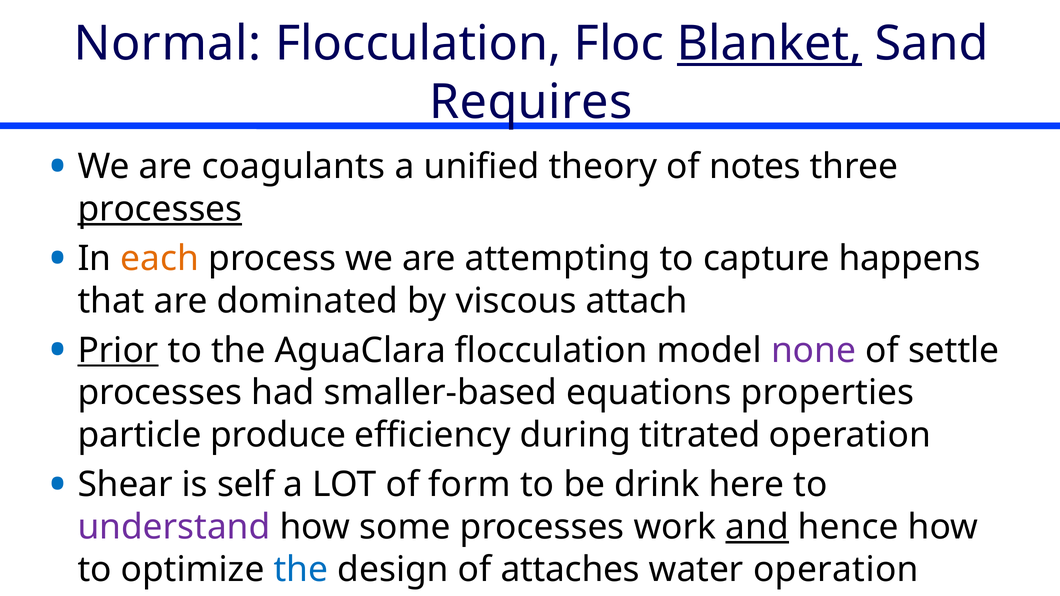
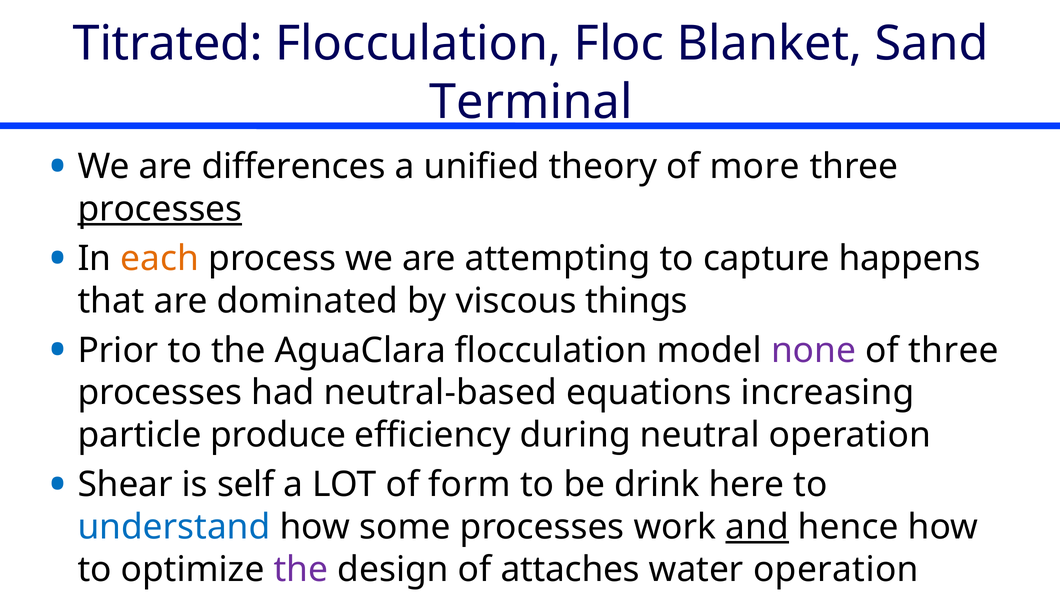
Normal: Normal -> Titrated (168, 44)
Blanket underline: present -> none (769, 44)
Requires: Requires -> Terminal (531, 102)
coagulants: coagulants -> differences (294, 167)
notes: notes -> more (755, 167)
attach: attach -> things (637, 301)
Prior underline: present -> none (118, 351)
of settle: settle -> three (954, 351)
smaller-based: smaller-based -> neutral-based (440, 393)
properties: properties -> increasing (827, 393)
titrated: titrated -> neutral (700, 435)
understand colour: purple -> blue (174, 527)
the colour: blue -> purple (301, 570)
